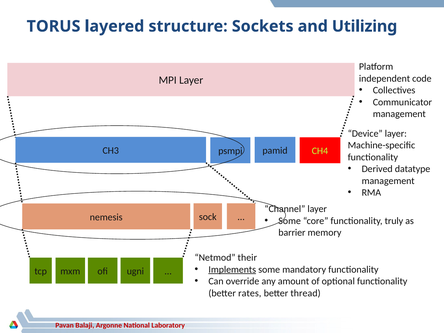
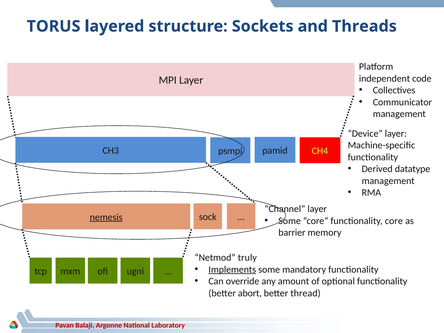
Utilizing: Utilizing -> Threads (364, 26)
nemesis underline: none -> present (106, 217)
functionality truly: truly -> core (394, 221)
their: their -> truly (247, 258)
rates: rates -> abort (250, 293)
